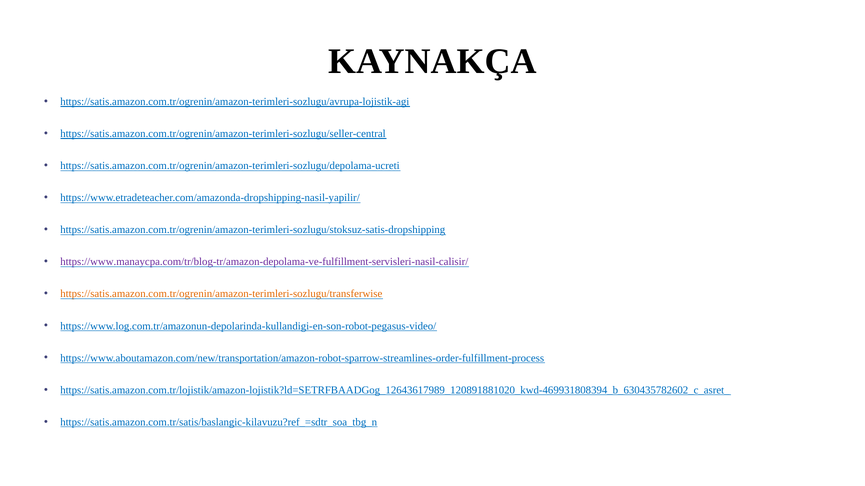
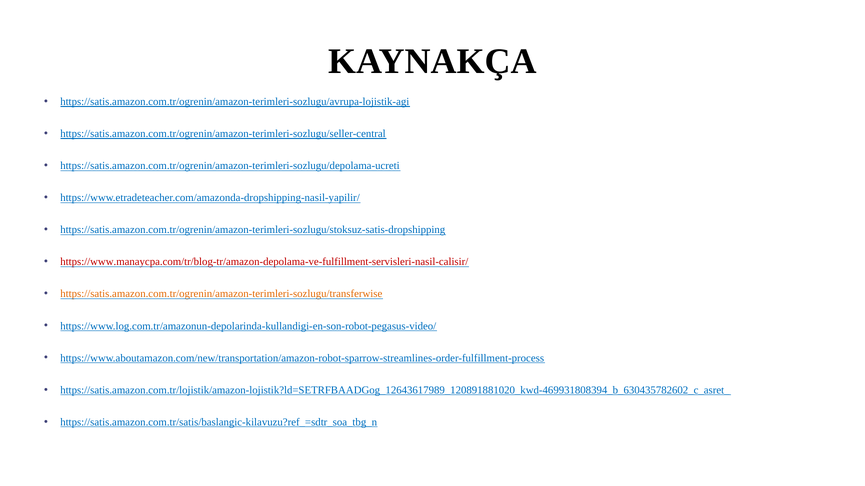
https://www.manaycpa.com/tr/blog-tr/amazon-depolama-ve-fulfillment-servisleri-nasil-calisir/ colour: purple -> red (264, 262)
